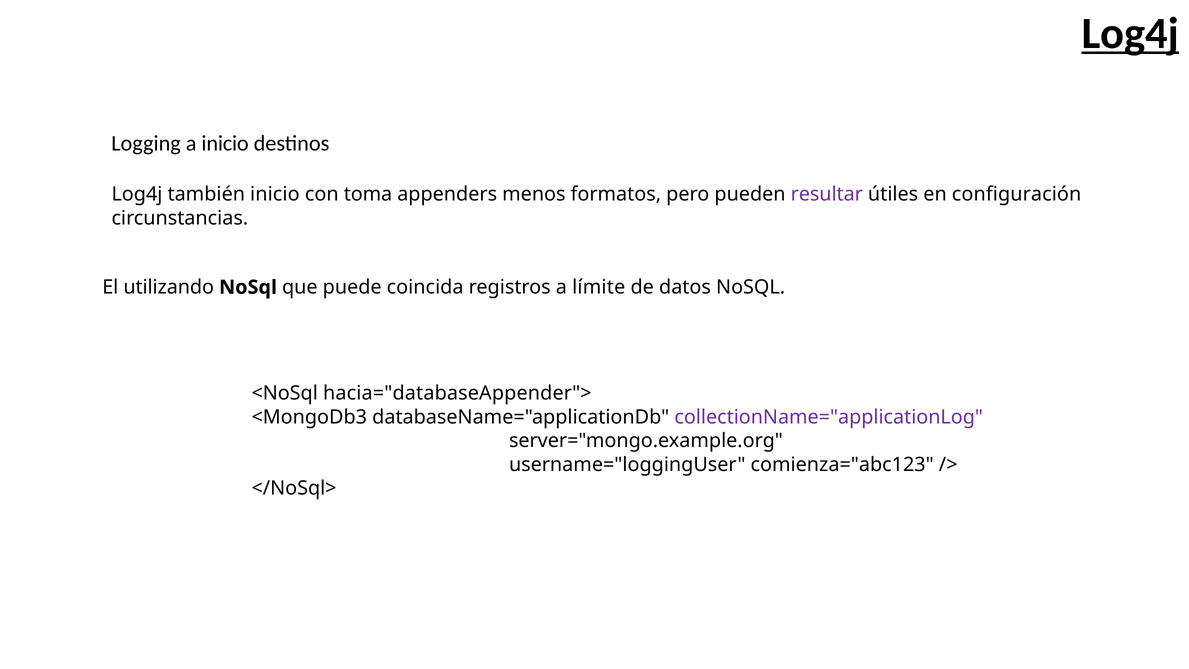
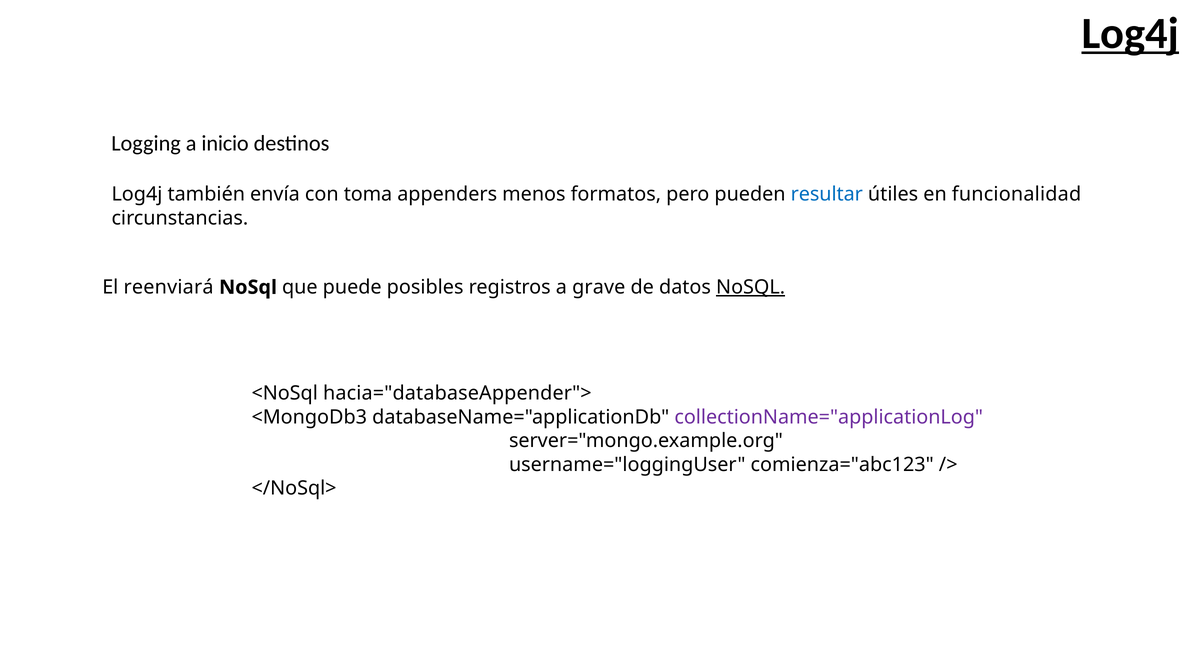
también inicio: inicio -> envía (275, 194)
resultar colour: purple -> blue (827, 194)
configuración: configuración -> funcionalidad (1017, 194)
utilizando: utilizando -> reenviará (169, 287)
coincida: coincida -> posibles (425, 287)
límite: límite -> grave (599, 287)
NoSQL underline: none -> present (751, 287)
